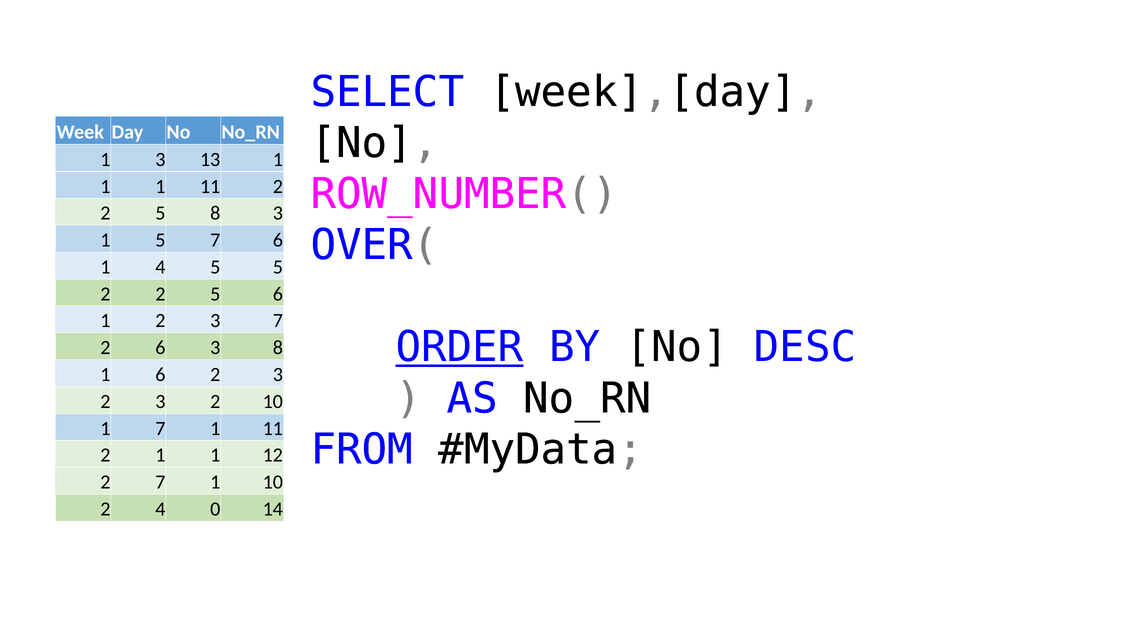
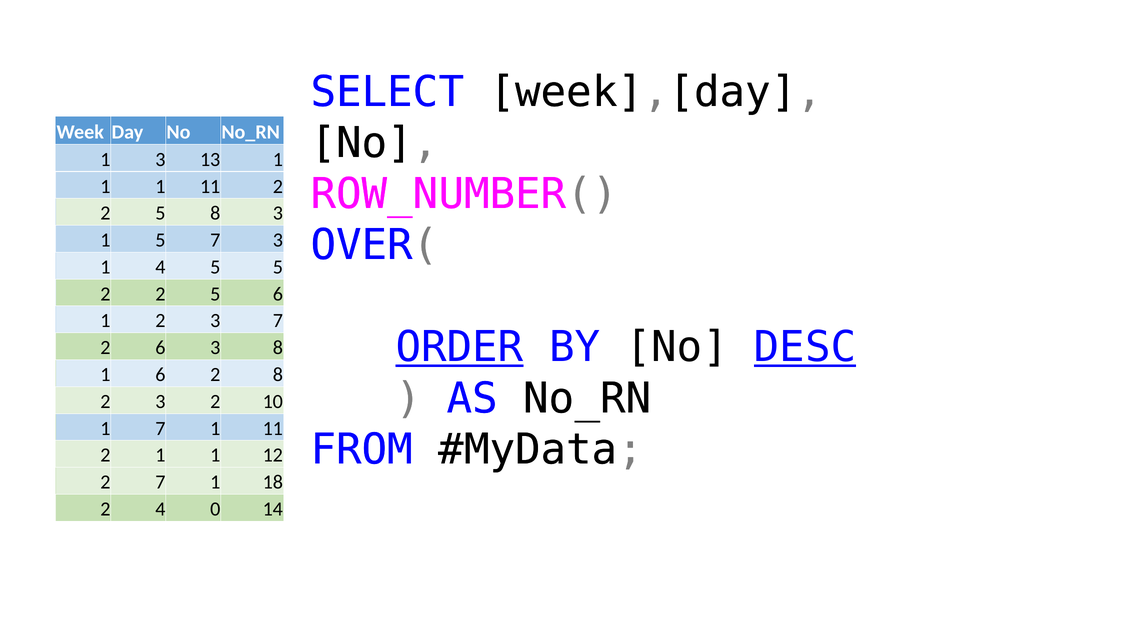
6: 6 -> 3 (278, 240)
DESC underline: none -> present (805, 347)
3: 3 -> 8 (278, 375)
10: 10 -> 18 (273, 482)
